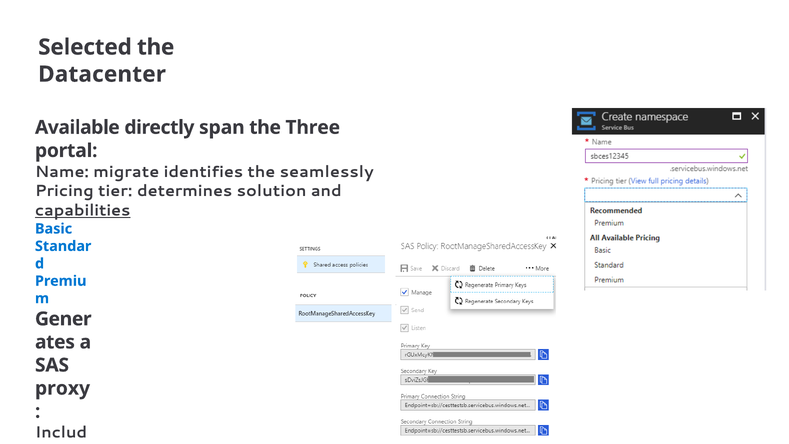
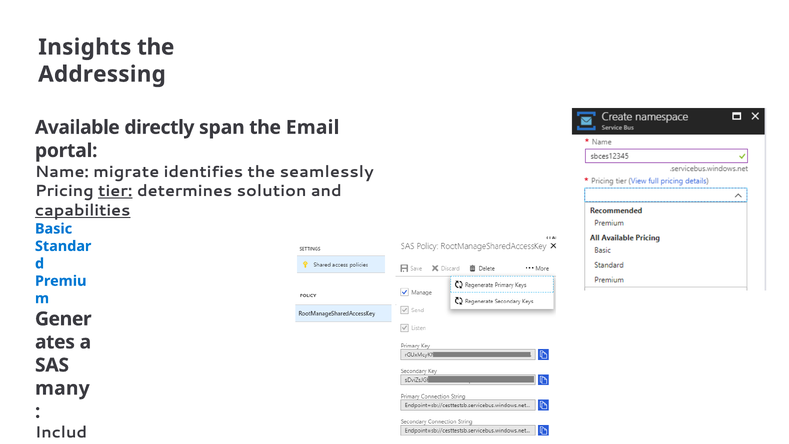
Selected: Selected -> Insights (85, 47)
Datacenter: Datacenter -> Addressing (102, 74)
Three: Three -> Email (313, 127)
tier underline: none -> present (115, 191)
proxy: proxy -> many (62, 388)
